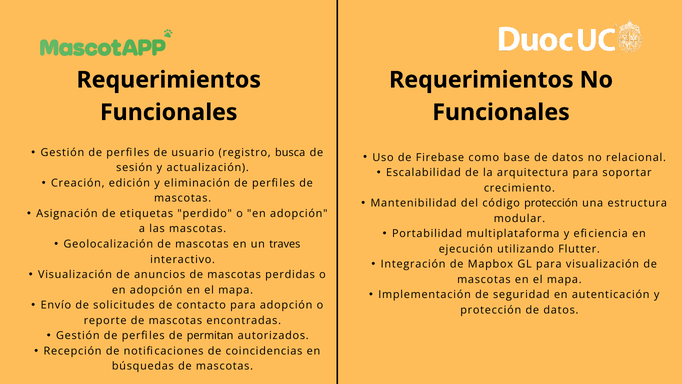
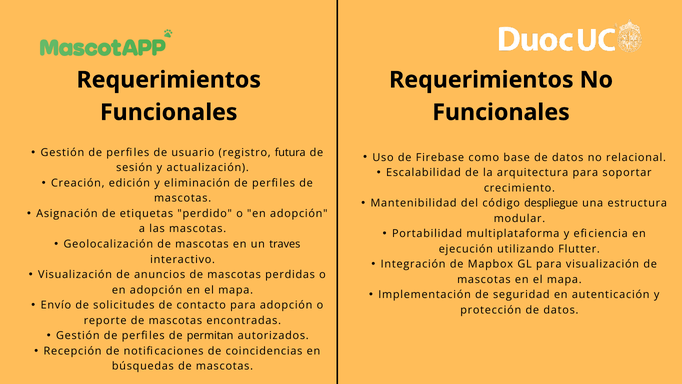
busca: busca -> futura (290, 152)
código protección: protección -> despliegue (551, 203)
